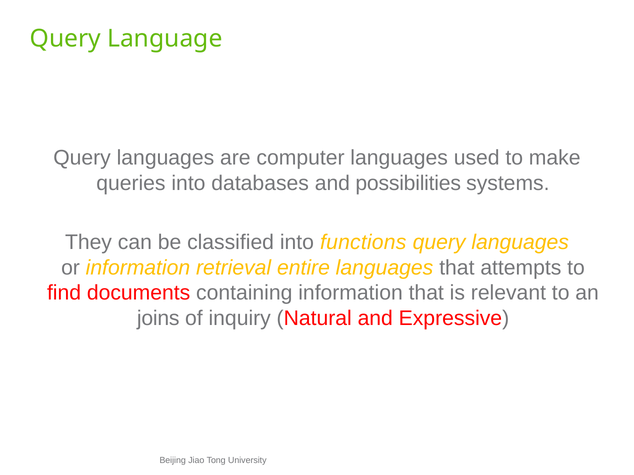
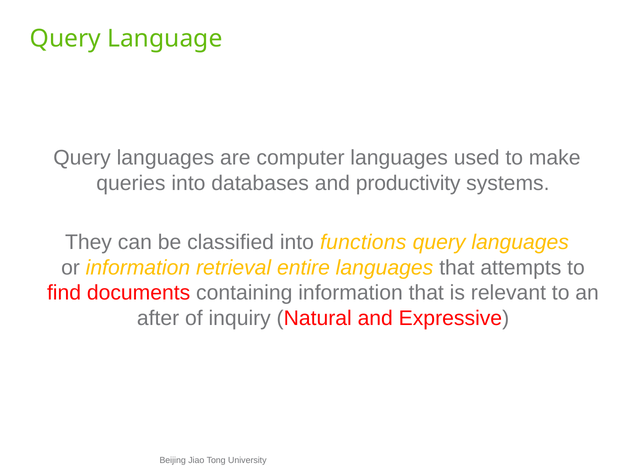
possibilities: possibilities -> productivity (408, 183)
joins: joins -> after (158, 319)
